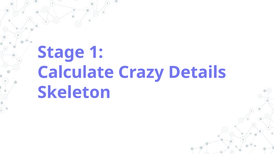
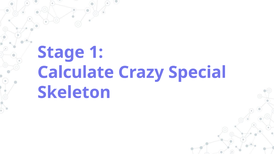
Details: Details -> Special (197, 72)
